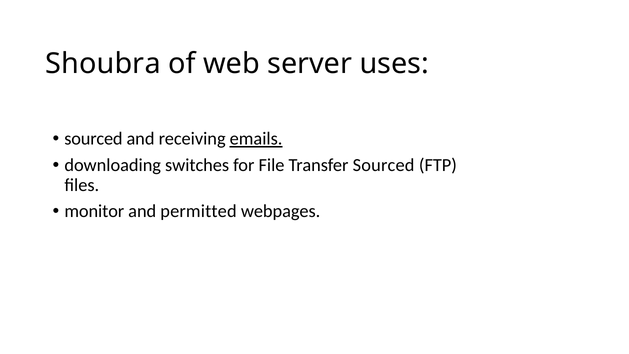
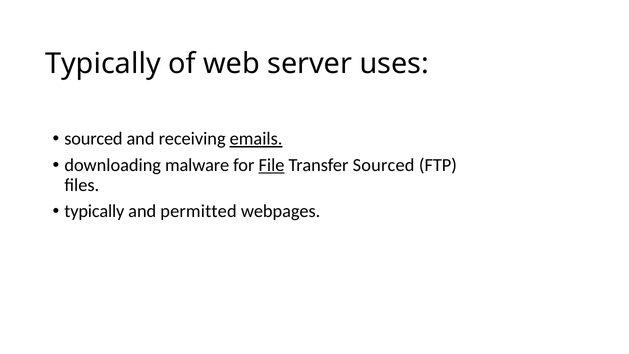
Shoubra: Shoubra -> Typically (103, 63)
switches: switches -> malware (197, 165)
File underline: none -> present (272, 165)
monitor: monitor -> typically (94, 211)
